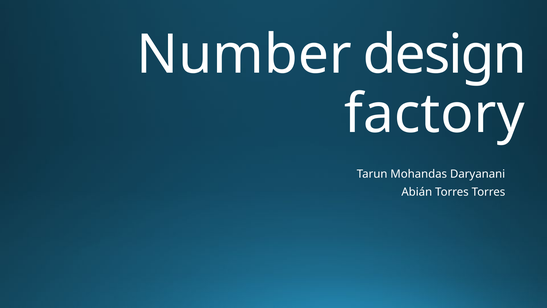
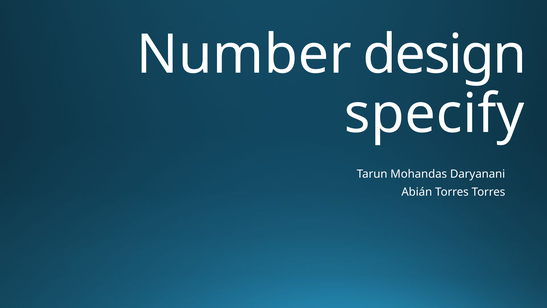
factory: factory -> specify (434, 114)
